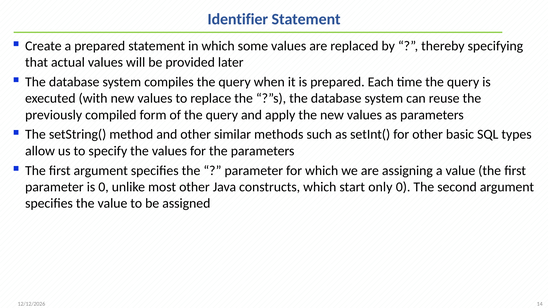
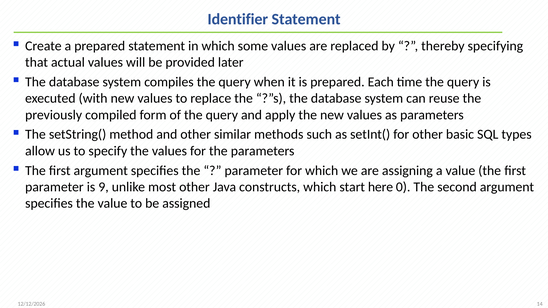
is 0: 0 -> 9 (104, 187)
only: only -> here (381, 187)
